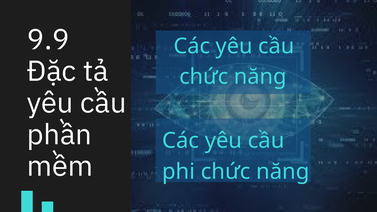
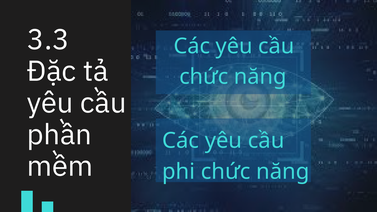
9.9: 9.9 -> 3.3 (48, 40)
